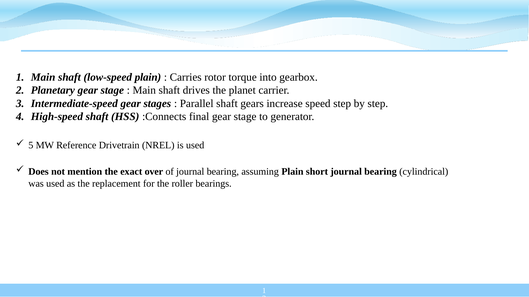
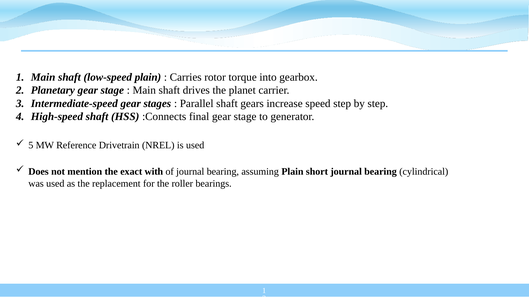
over: over -> with (154, 172)
